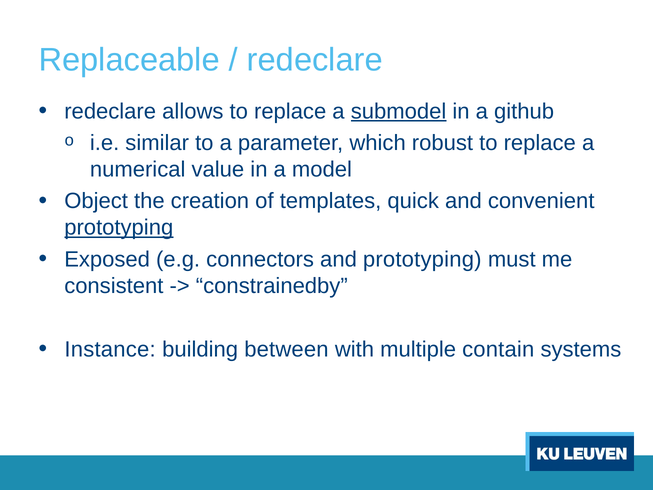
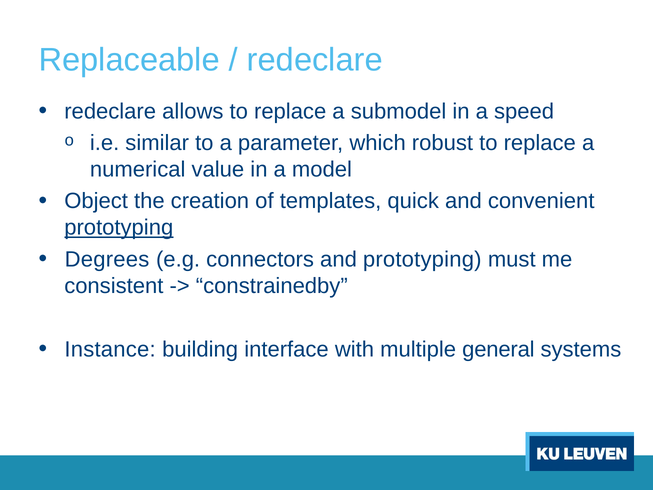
submodel underline: present -> none (399, 111)
github: github -> speed (524, 111)
Exposed: Exposed -> Degrees (107, 259)
between: between -> interface (287, 349)
contain: contain -> general (498, 349)
